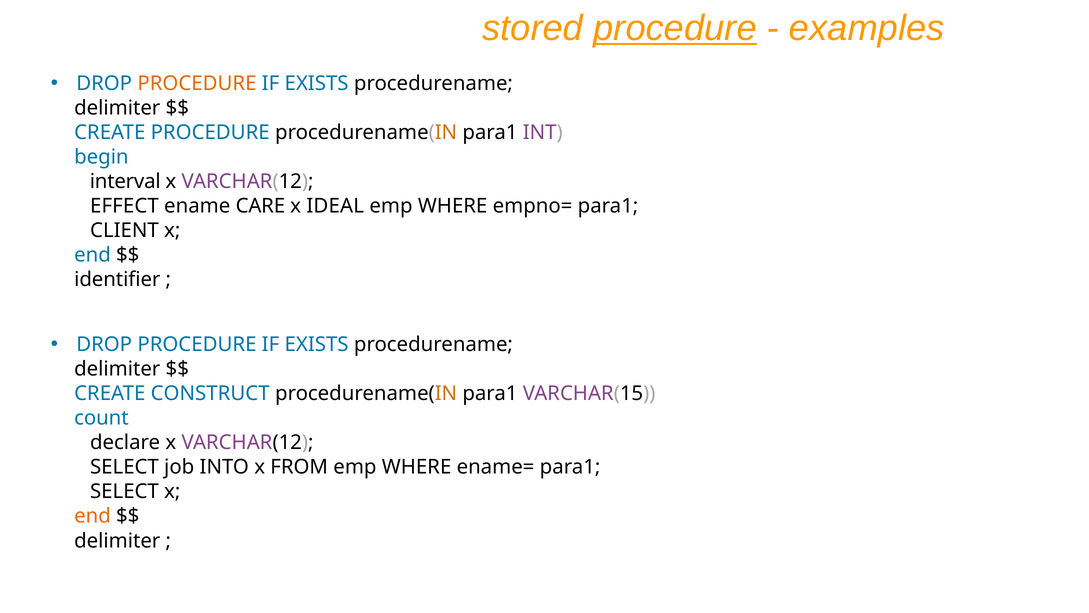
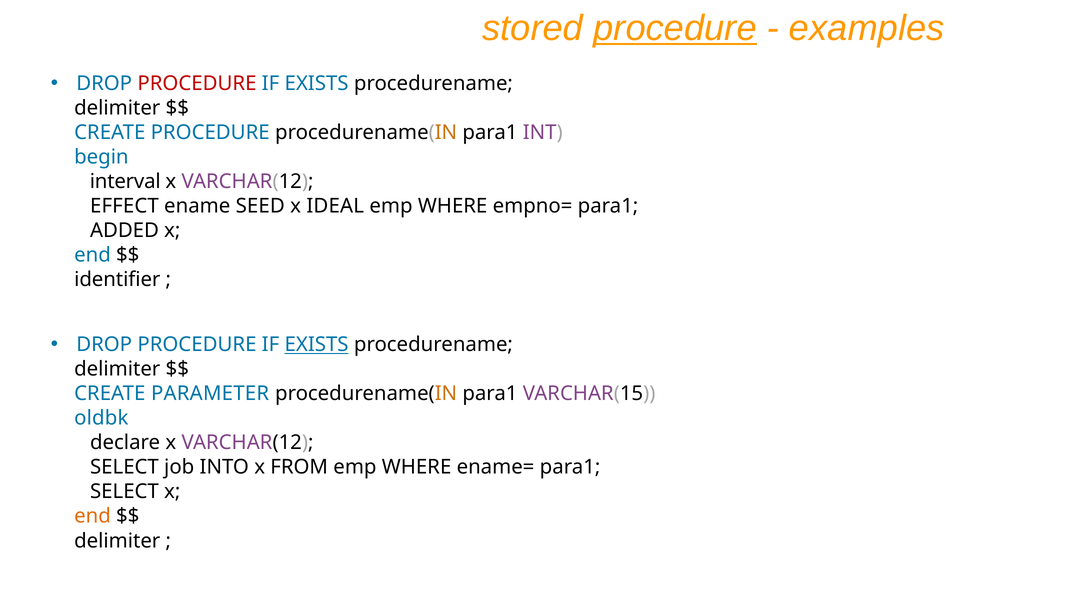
PROCEDURE colour: orange -> red (197, 83)
CARE: CARE -> SEED (260, 206)
CLIENT: CLIENT -> ADDED (125, 230)
EXISTS underline: none -> present (317, 344)
CONSTRUCT: CONSTRUCT -> PARAMETER (210, 393)
count: count -> oldbk (101, 418)
